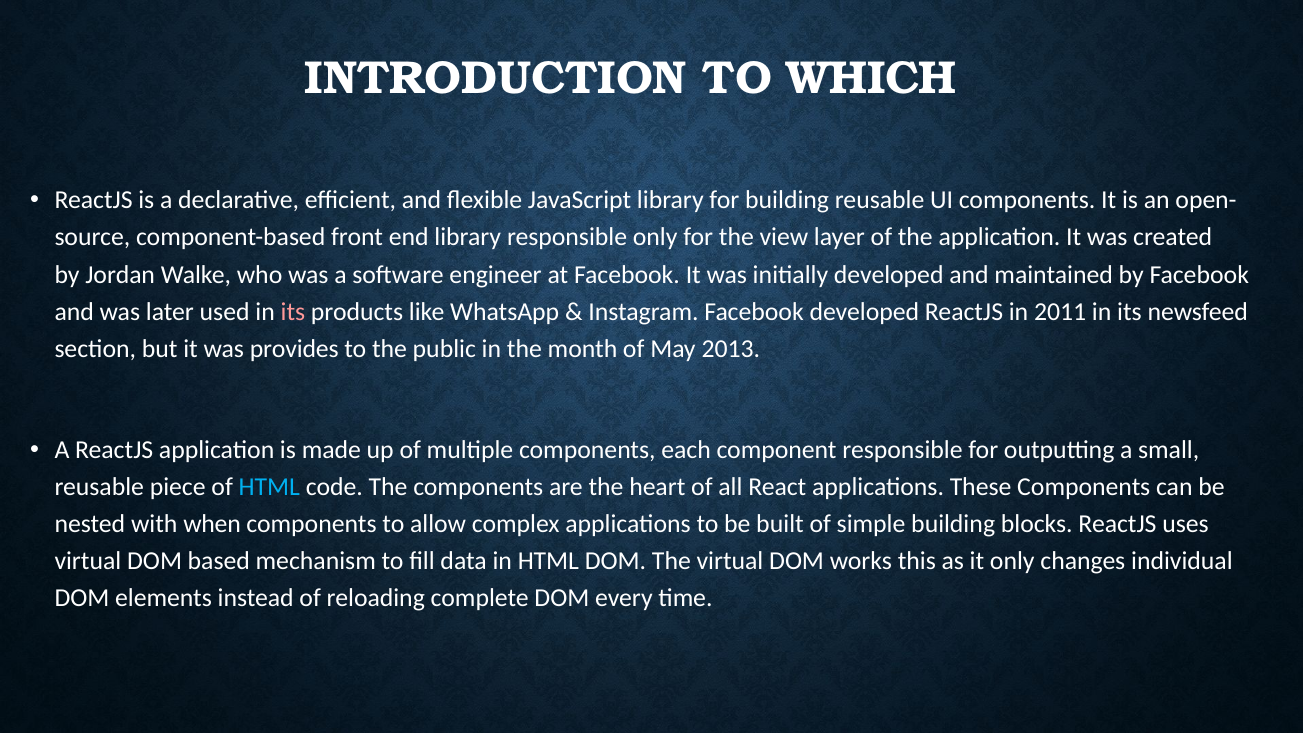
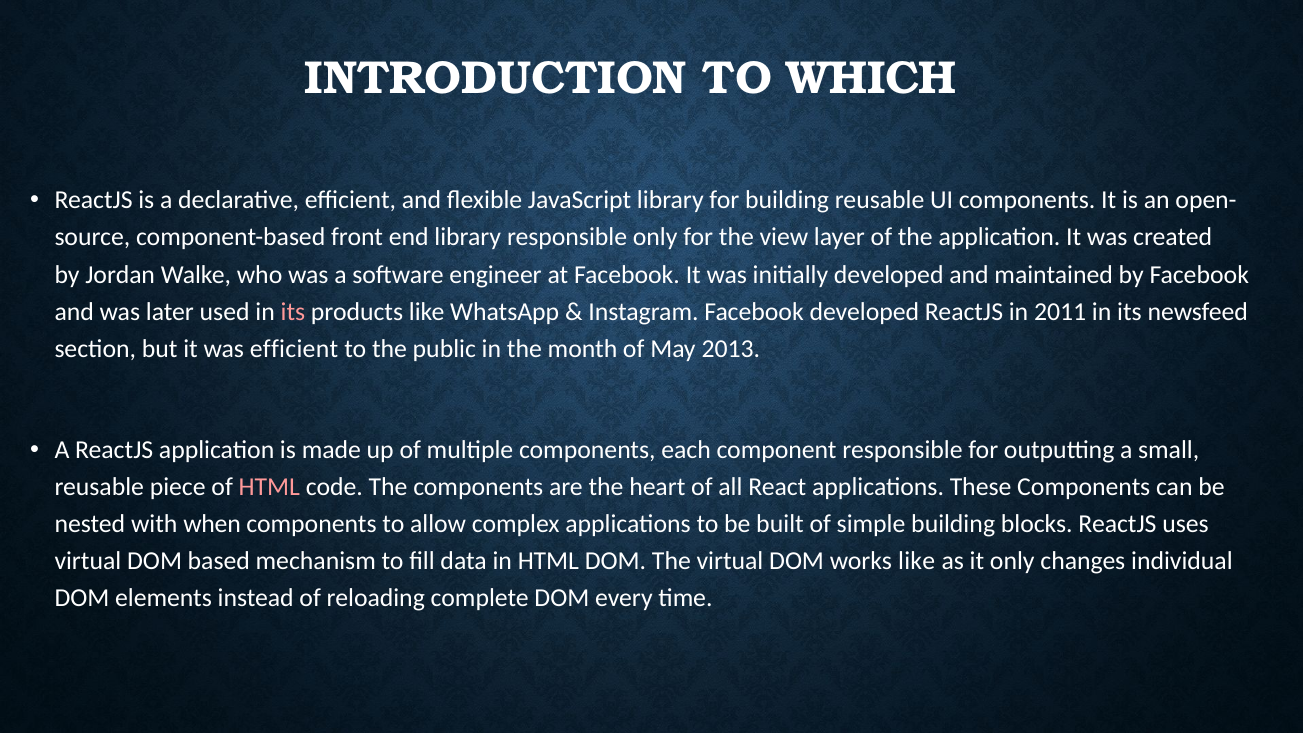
was provides: provides -> efficient (294, 349)
HTML colour: light blue -> pink (269, 487)
works this: this -> like (917, 561)
